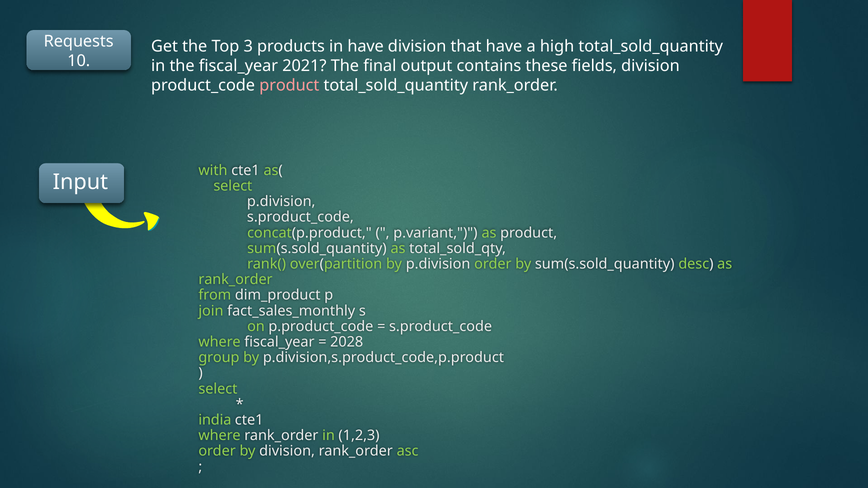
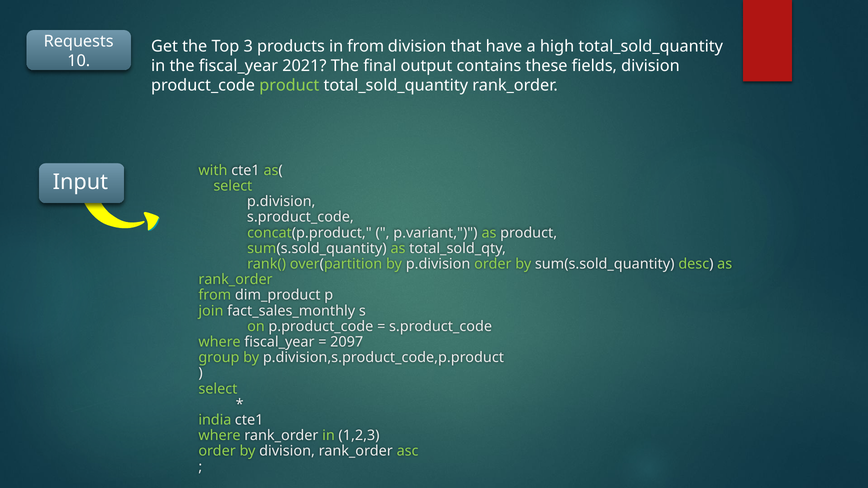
in have: have -> from (366, 46)
product colour: pink -> light green (289, 85)
2028: 2028 -> 2097 (347, 342)
